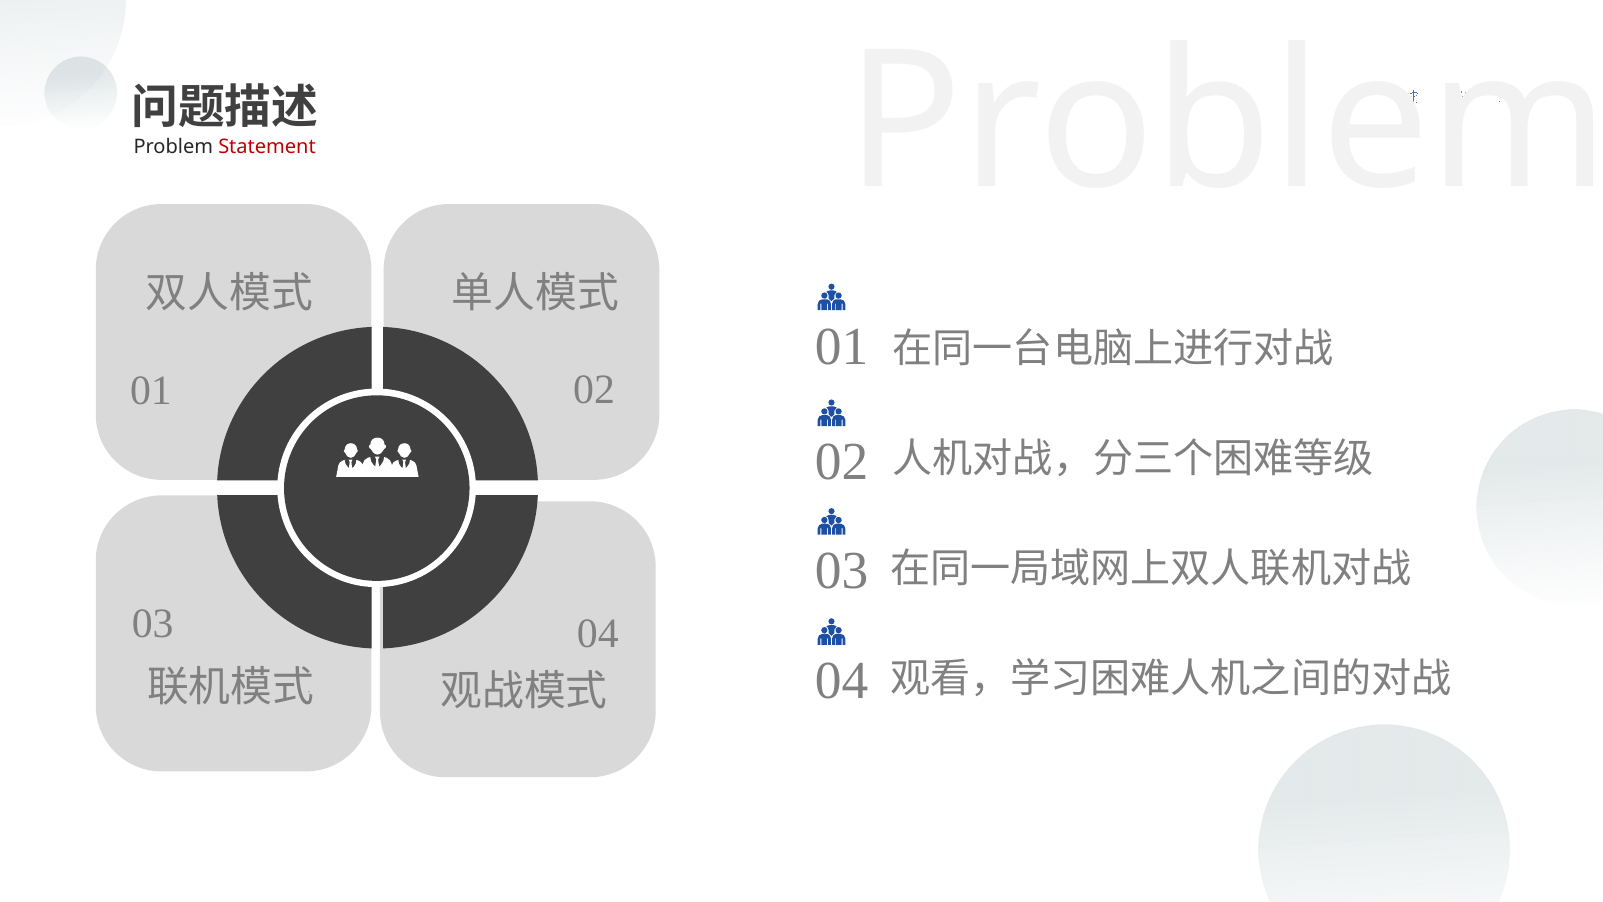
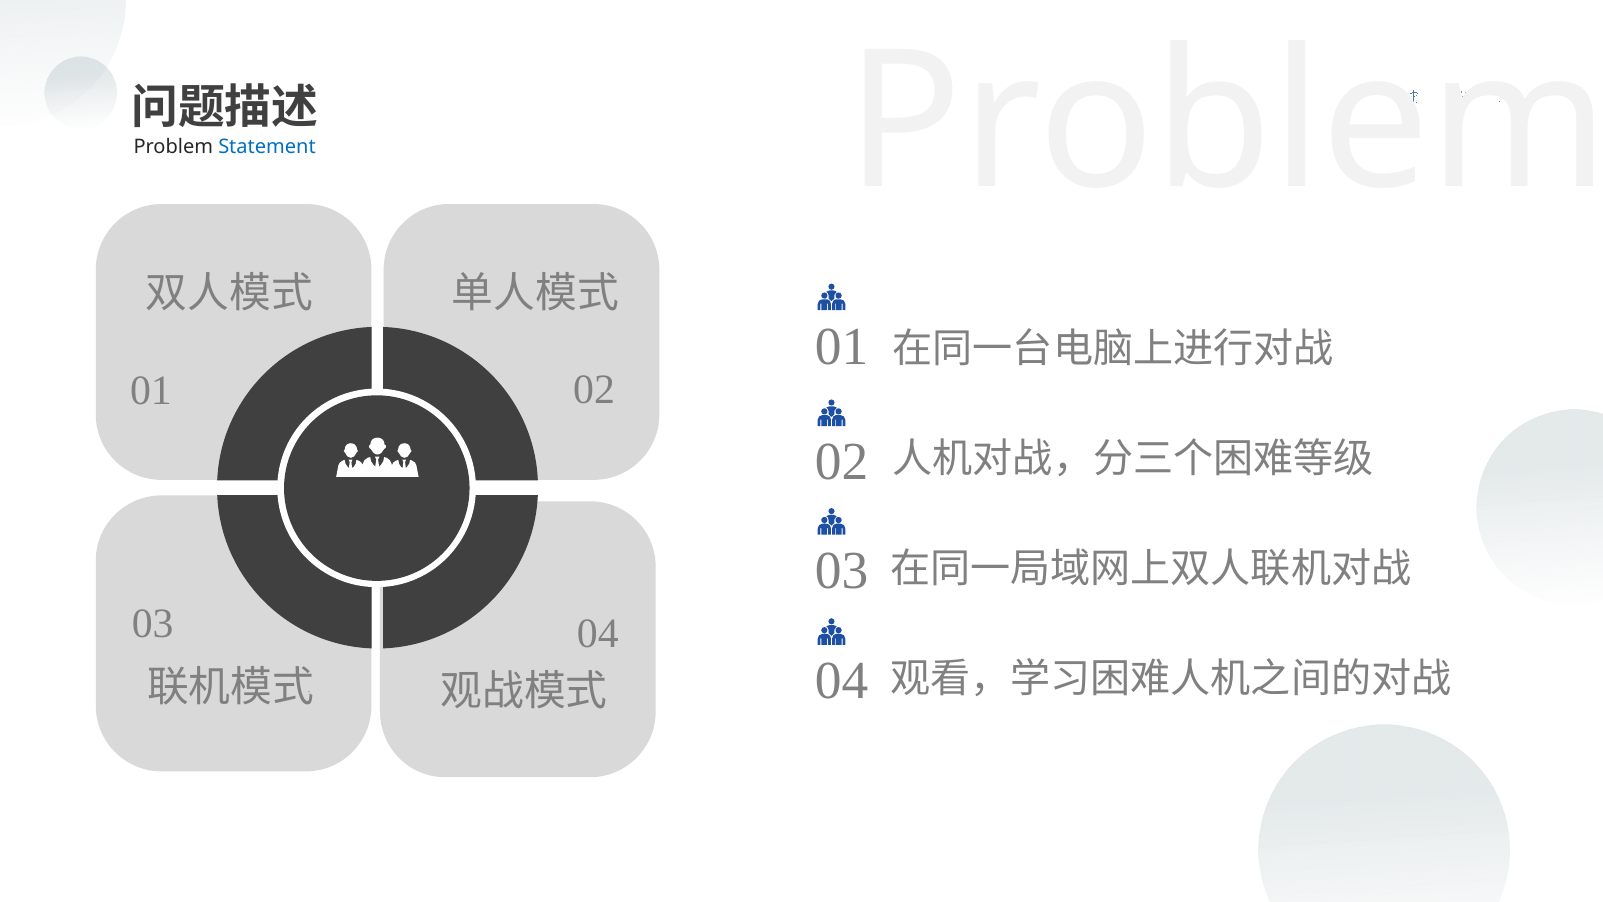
Statement colour: red -> blue (267, 147)
